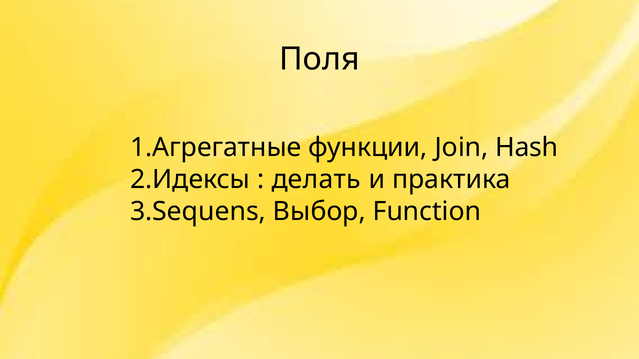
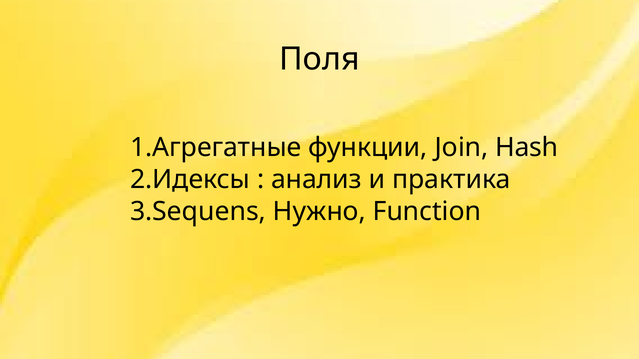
делать: делать -> анализ (316, 180)
Выбор: Выбор -> Нужно (319, 212)
